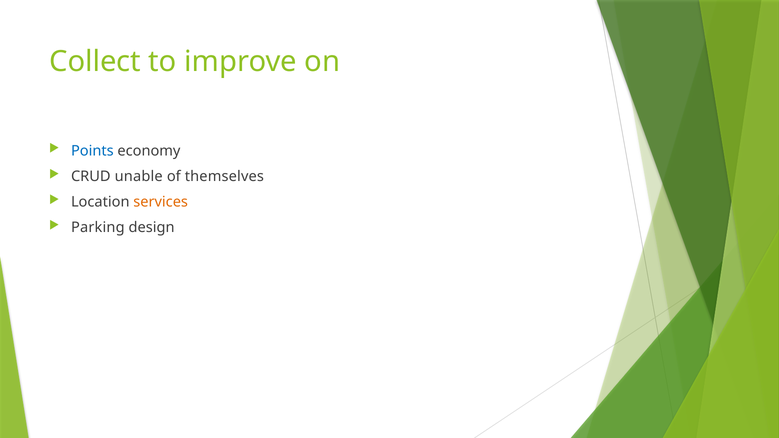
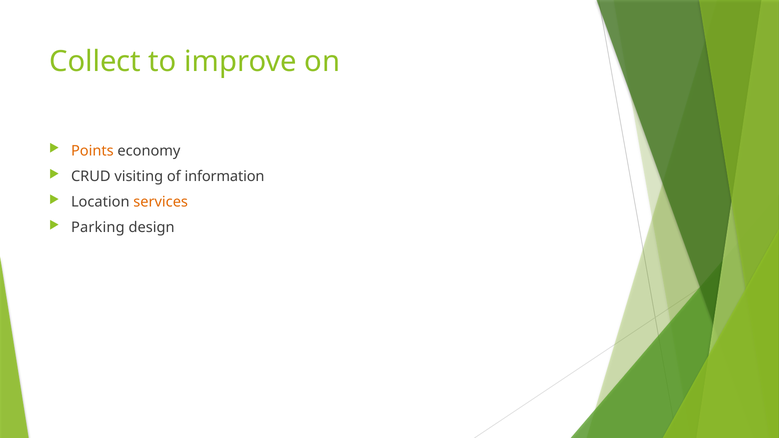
Points colour: blue -> orange (92, 151)
unable: unable -> visiting (139, 176)
themselves: themselves -> information (225, 176)
